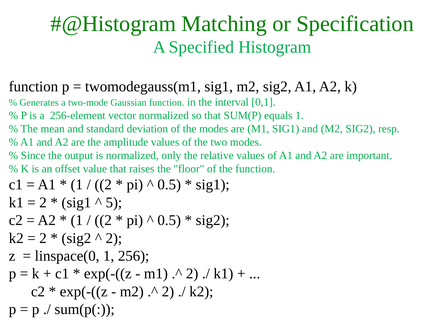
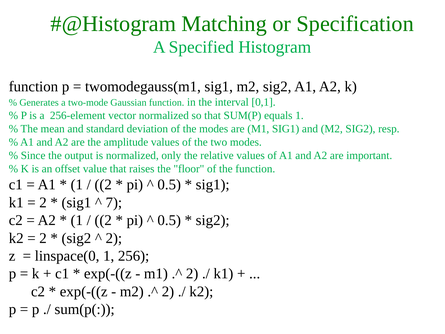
5: 5 -> 7 (114, 202)
